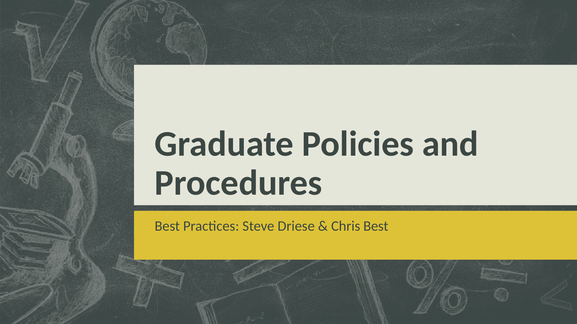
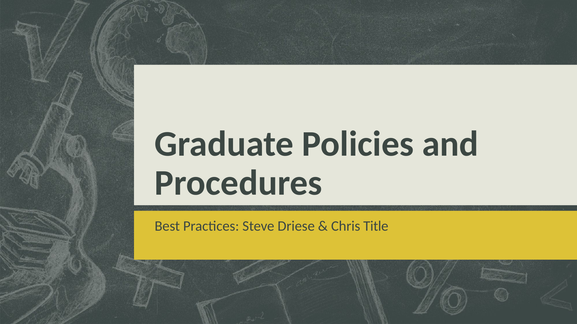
Chris Best: Best -> Title (376, 227)
